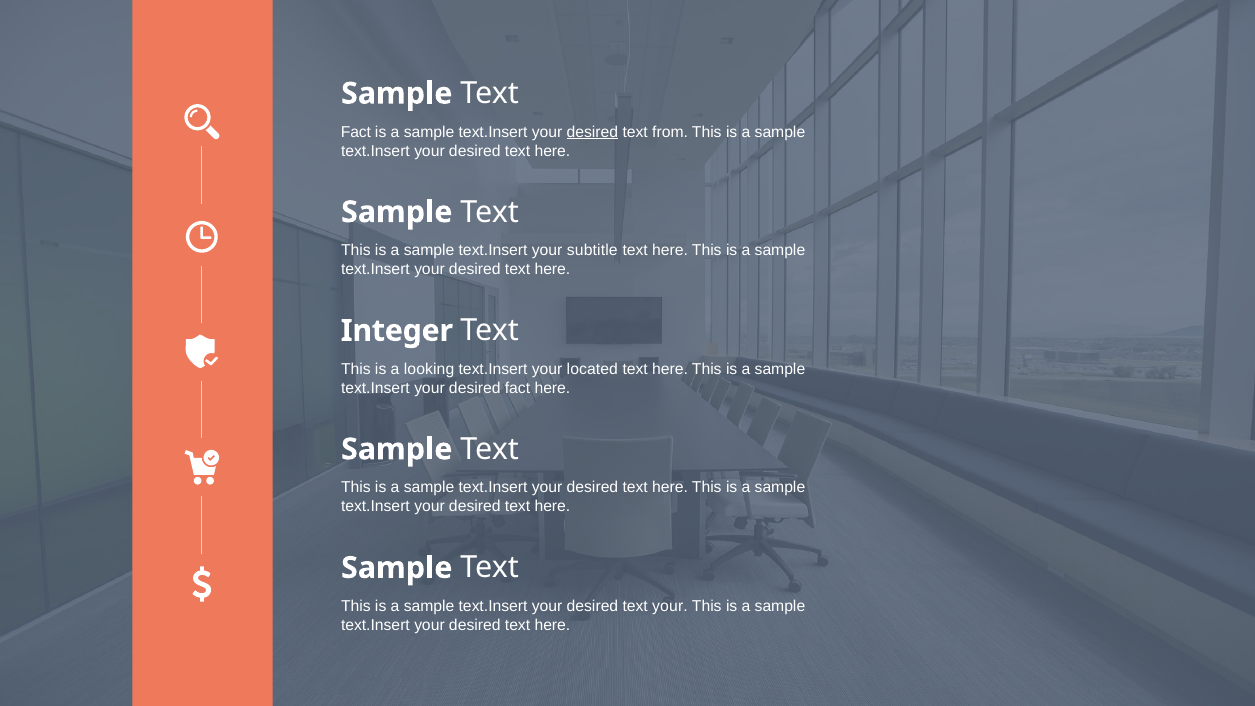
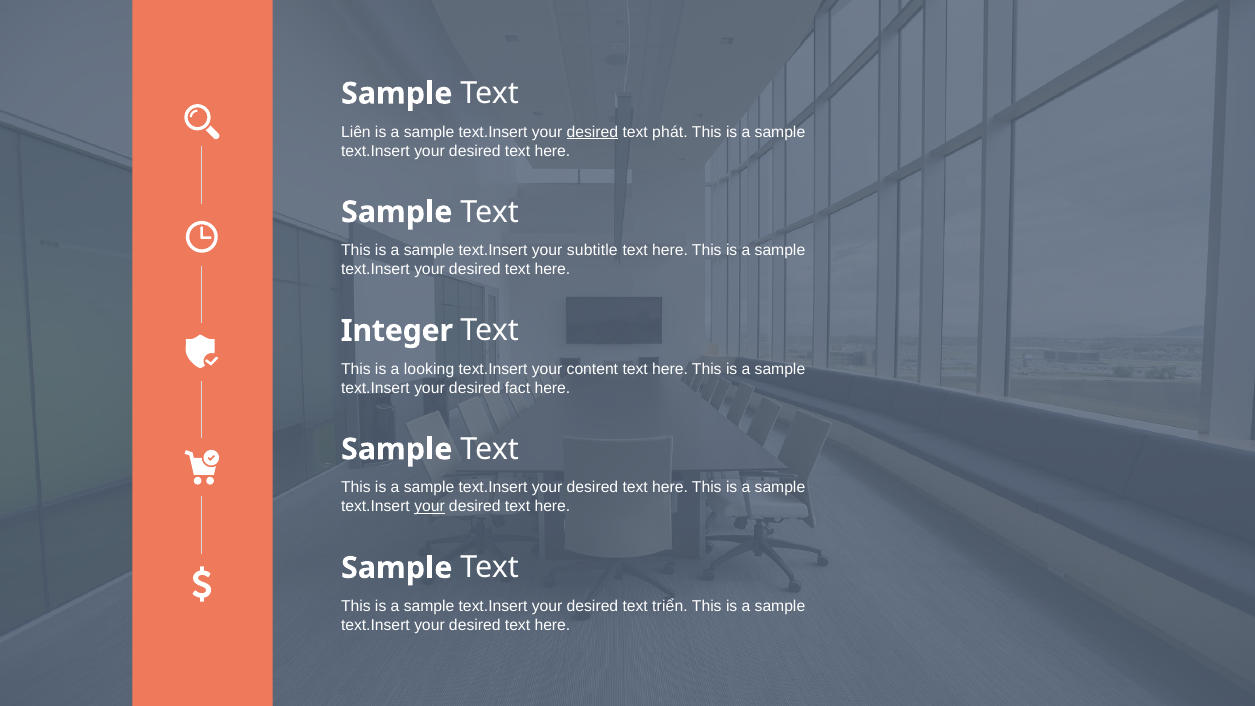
Fact: Fact -> Liên (356, 132)
from: from -> phát (670, 132)
located: located -> content (592, 369)
your underline: none -> present (430, 507)
text your: your -> triển (670, 606)
